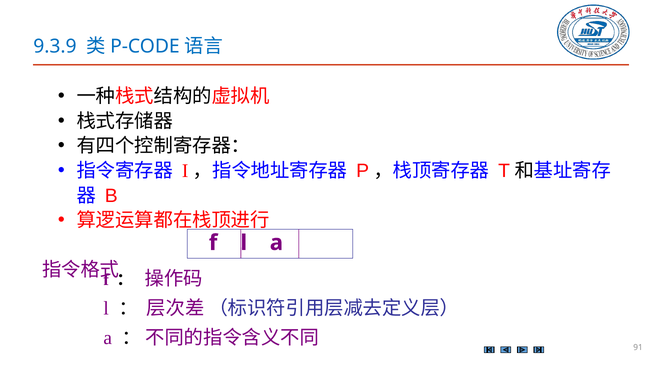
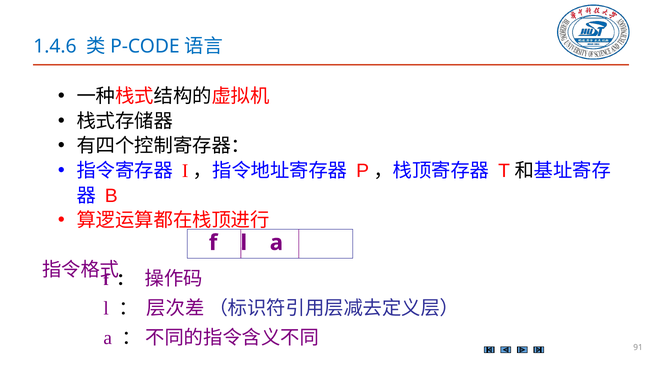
9.3.9: 9.3.9 -> 1.4.6 (55, 46)
